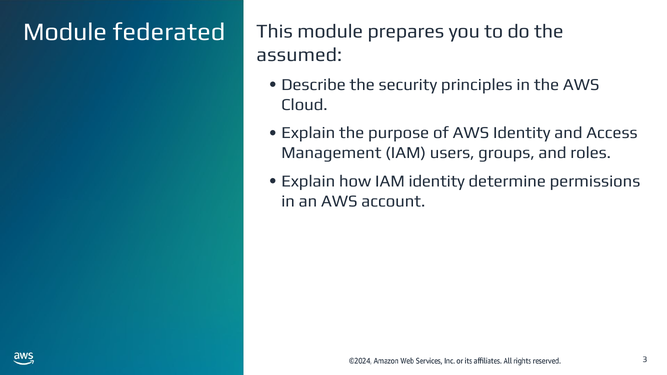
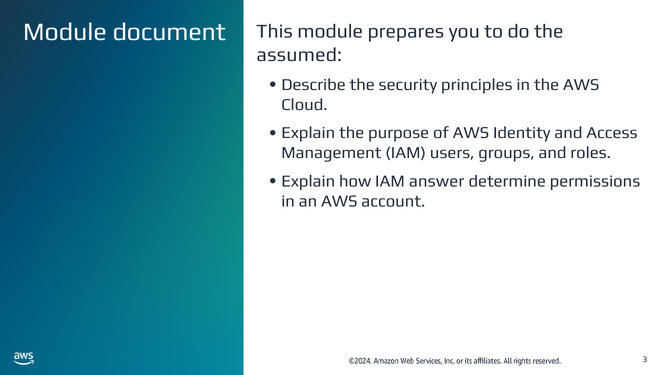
federated: federated -> document (169, 32)
IAM identity: identity -> answer (437, 181)
